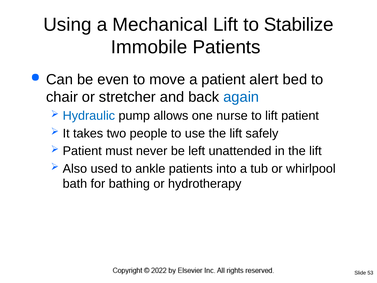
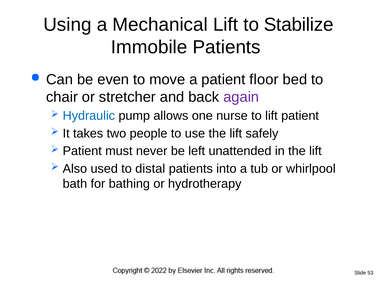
alert: alert -> floor (264, 79)
again colour: blue -> purple (241, 97)
ankle: ankle -> distal (150, 168)
